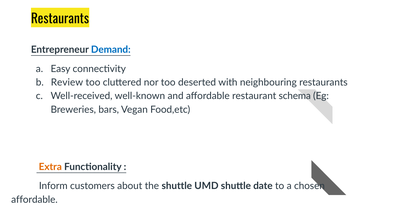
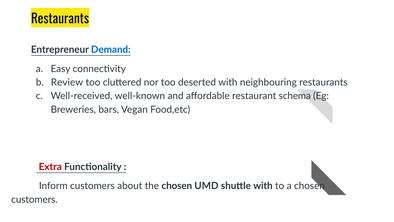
Extra colour: orange -> red (50, 167)
the shuttle: shuttle -> chosen (177, 186)
shuttle date: date -> with (263, 186)
affordable: affordable -> customers (34, 199)
